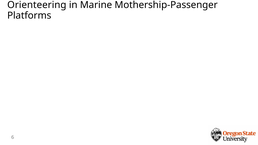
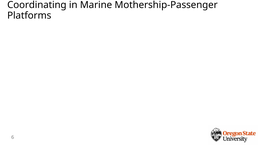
Orienteering: Orienteering -> Coordinating (37, 5)
